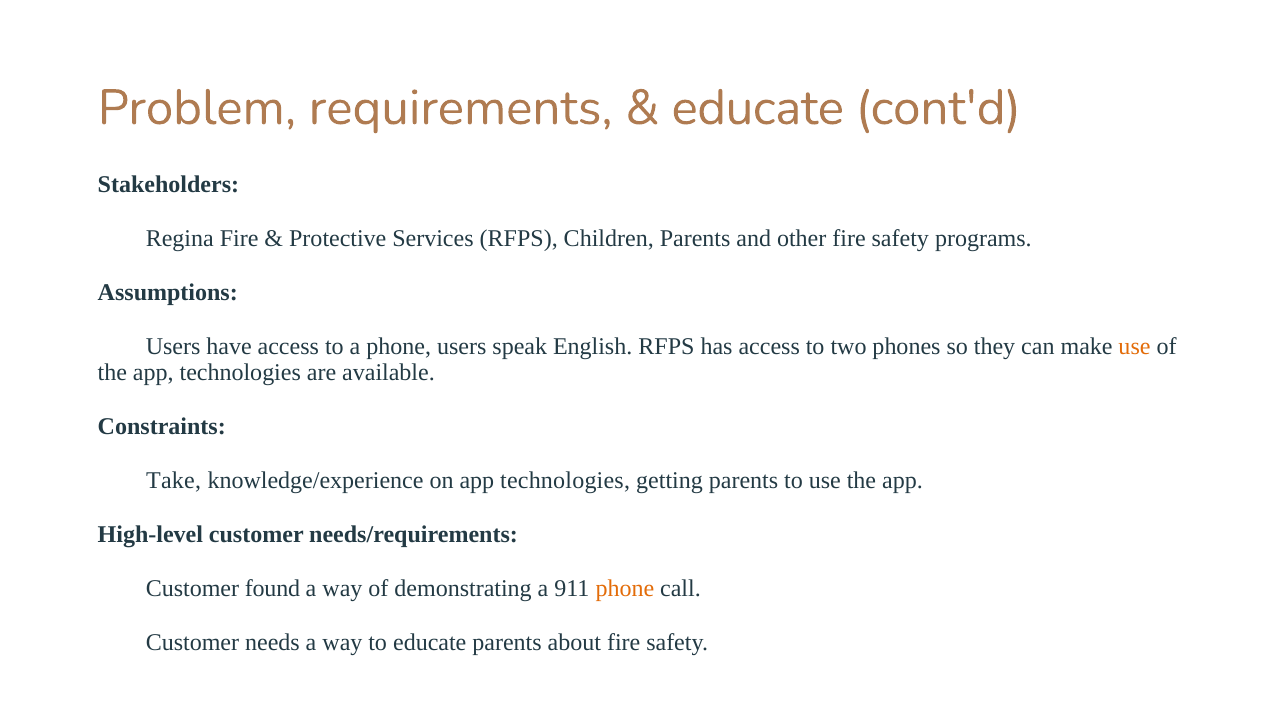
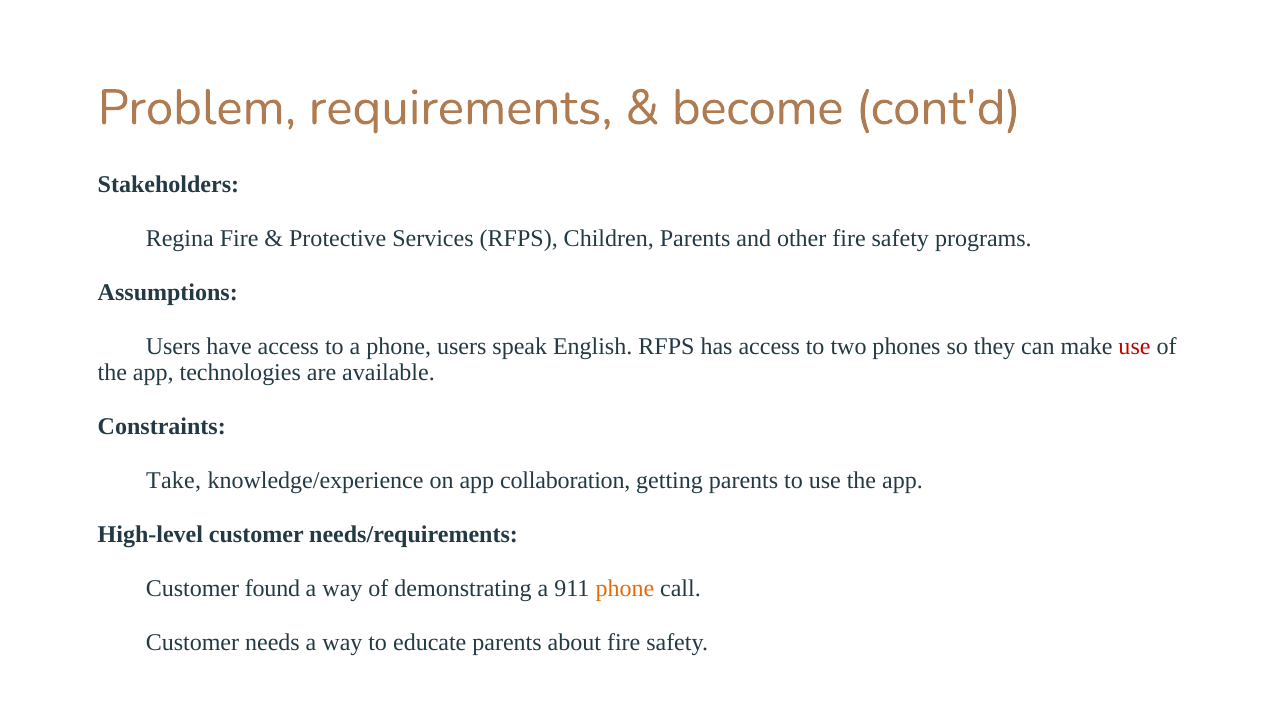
educate: educate -> become (758, 108)
use colour: orange -> red (1135, 346)
on app technologies: technologies -> collaboration (565, 480)
